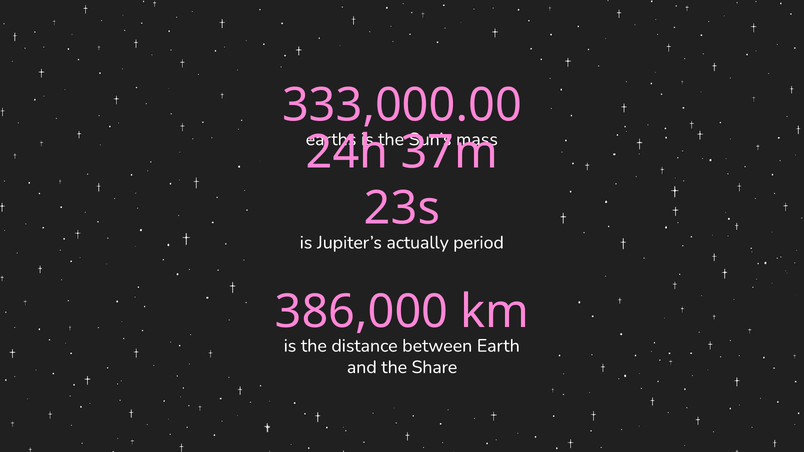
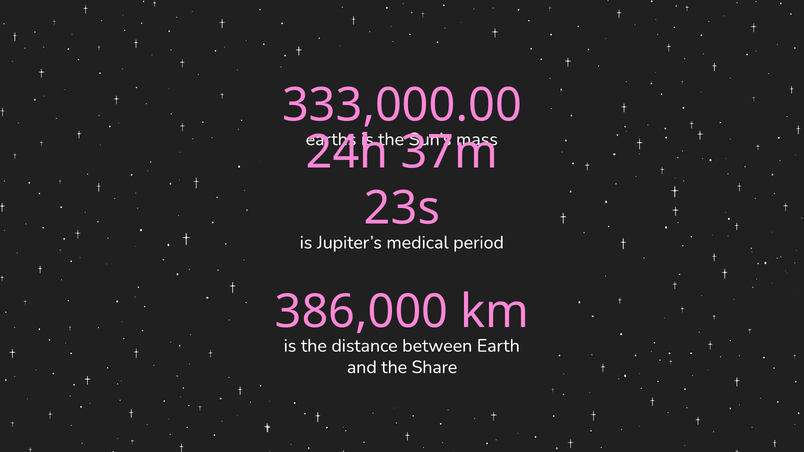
actually: actually -> medical (418, 243)
